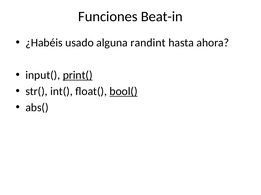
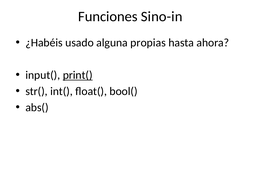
Beat-in: Beat-in -> Sino-in (162, 17)
randint: randint -> propias (148, 43)
bool( underline: present -> none (124, 92)
